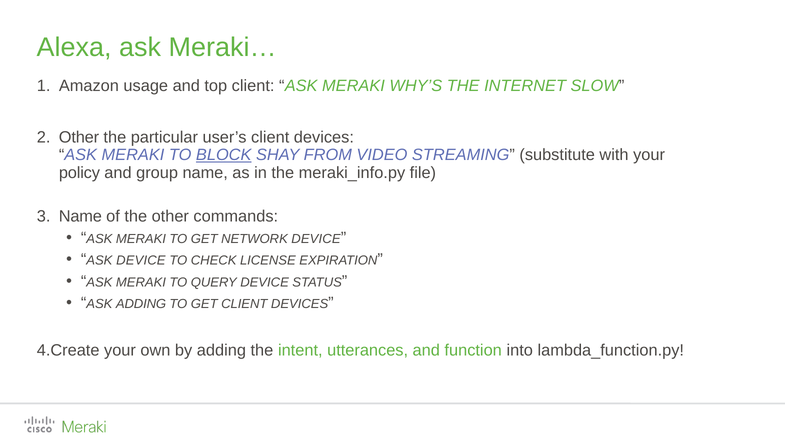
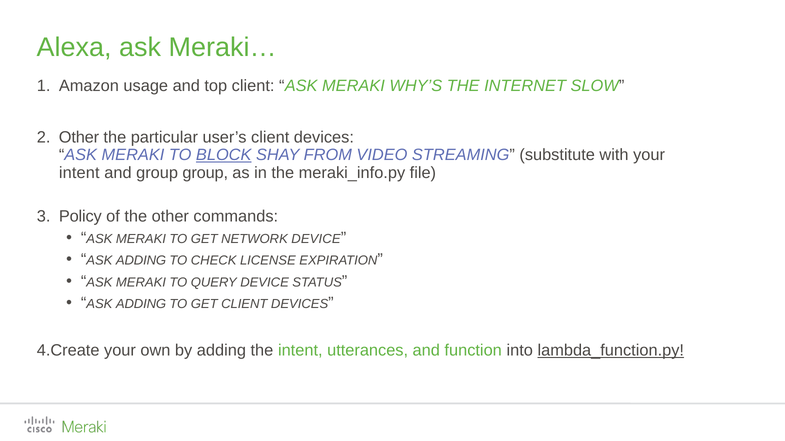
policy: policy -> intent (79, 173)
group name: name -> group (205, 173)
Name: Name -> Policy (80, 216)
DEVICE: DEVICE -> ADDING (141, 261)
lambda_function.py underline: none -> present (611, 351)
